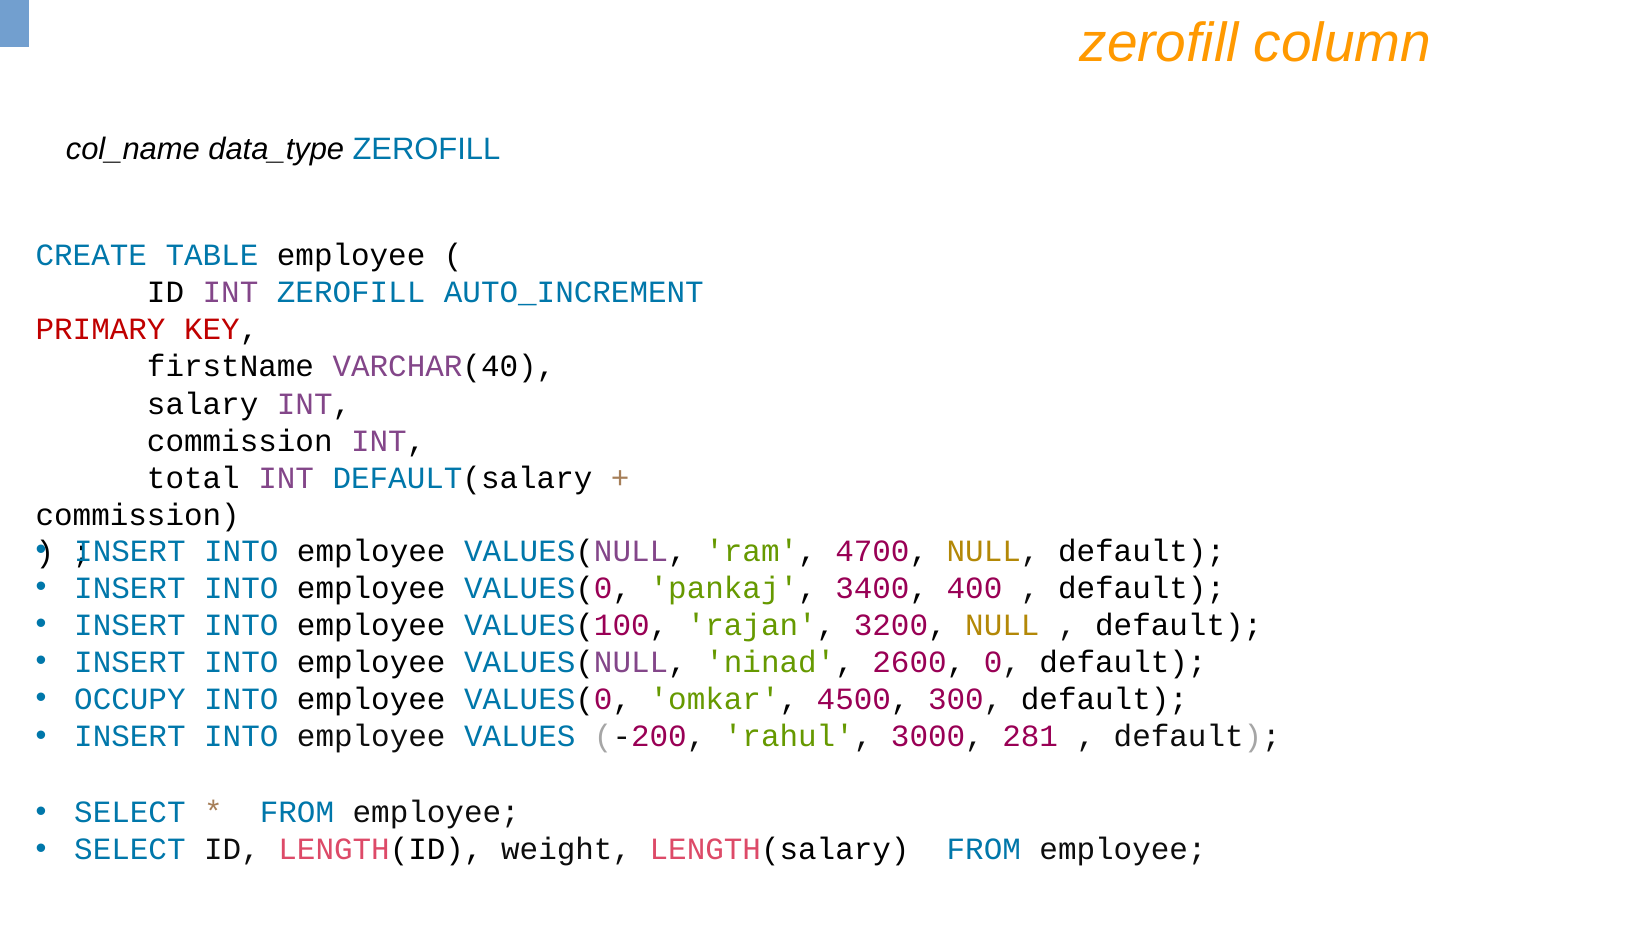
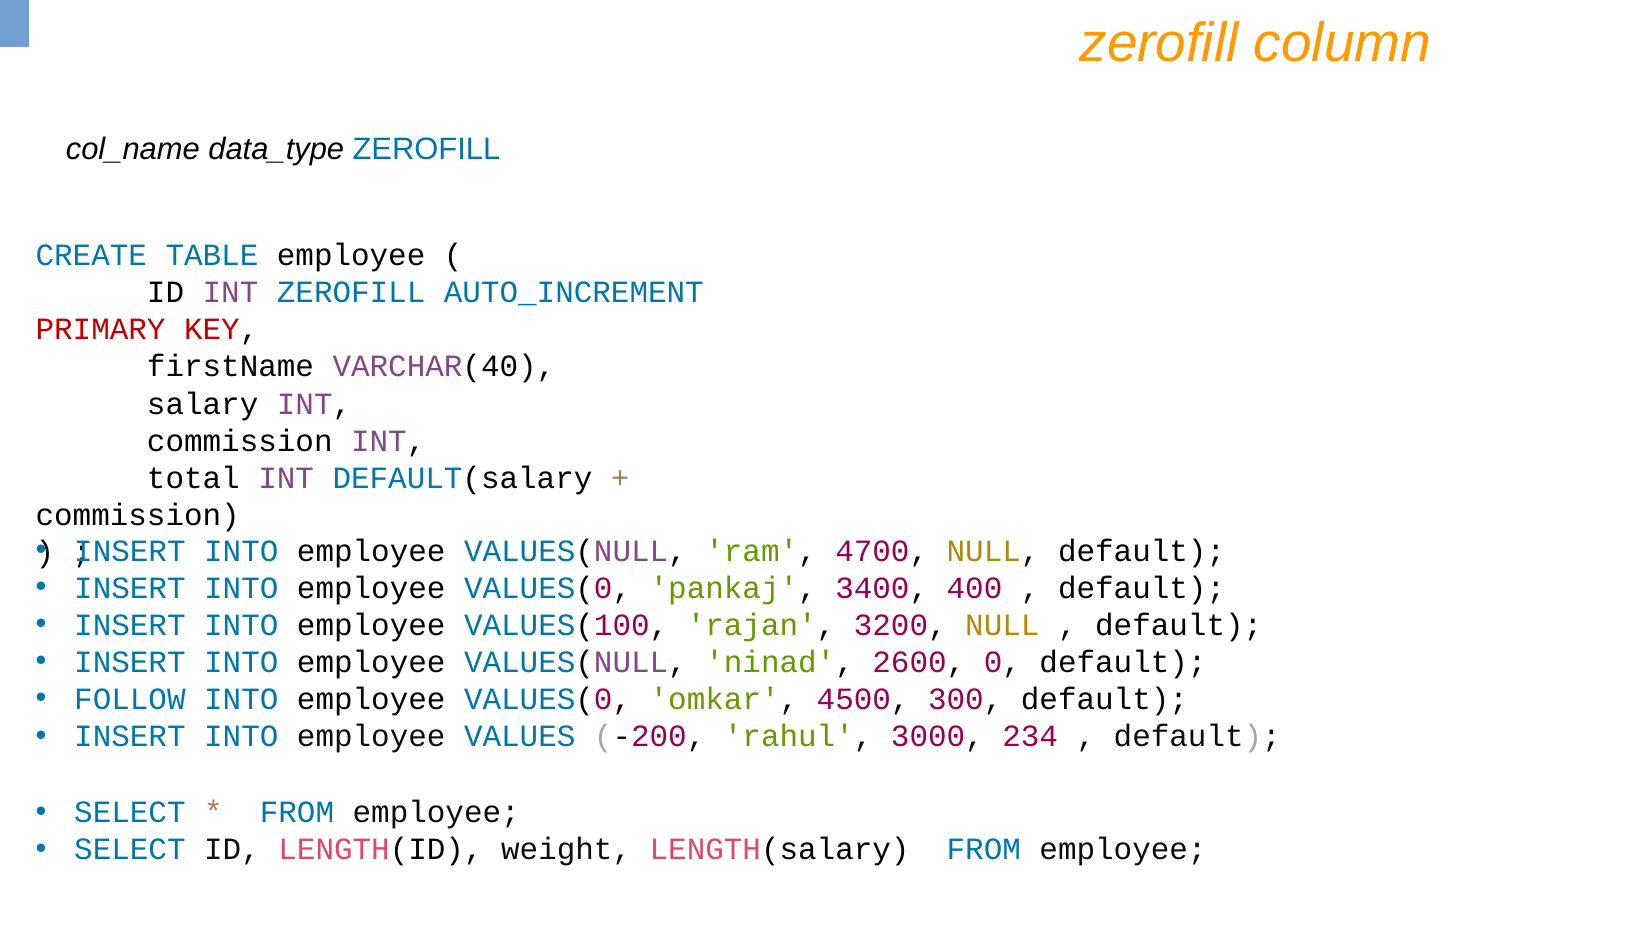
OCCUPY: OCCUPY -> FOLLOW (130, 699)
281: 281 -> 234 (1030, 737)
